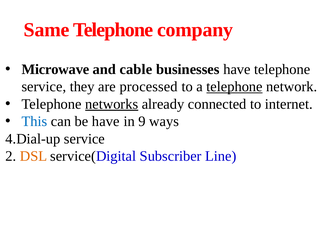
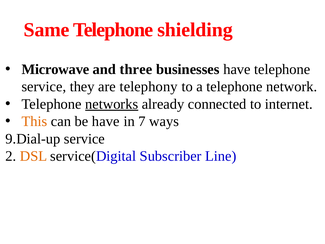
company: company -> shielding (195, 30)
cable: cable -> three (136, 69)
processed: processed -> telephony (149, 87)
telephone underline: present -> none (235, 87)
This colour: blue -> orange (34, 121)
9: 9 -> 7 (142, 121)
4.Dial-up: 4.Dial-up -> 9.Dial-up (33, 139)
